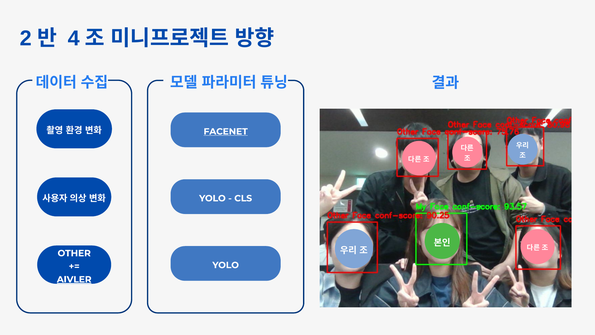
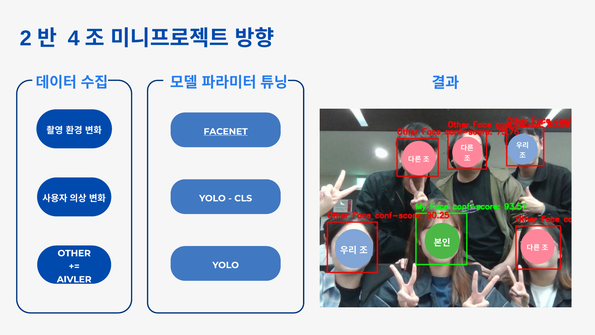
AIVLER underline: present -> none (74, 279)
